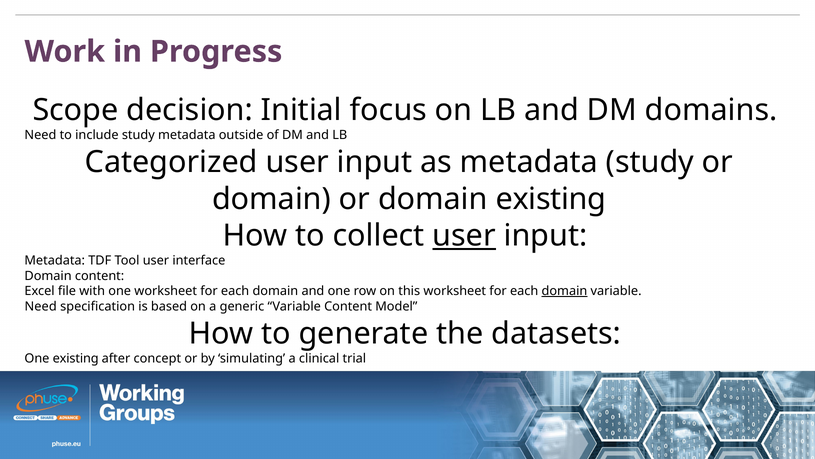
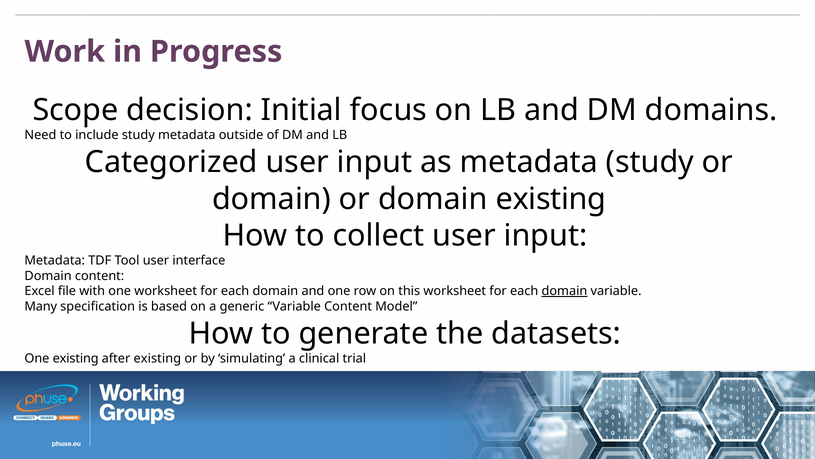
user underline: present -> none (464, 235)
Need: Need -> Many (41, 306)
after concept: concept -> existing (157, 358)
